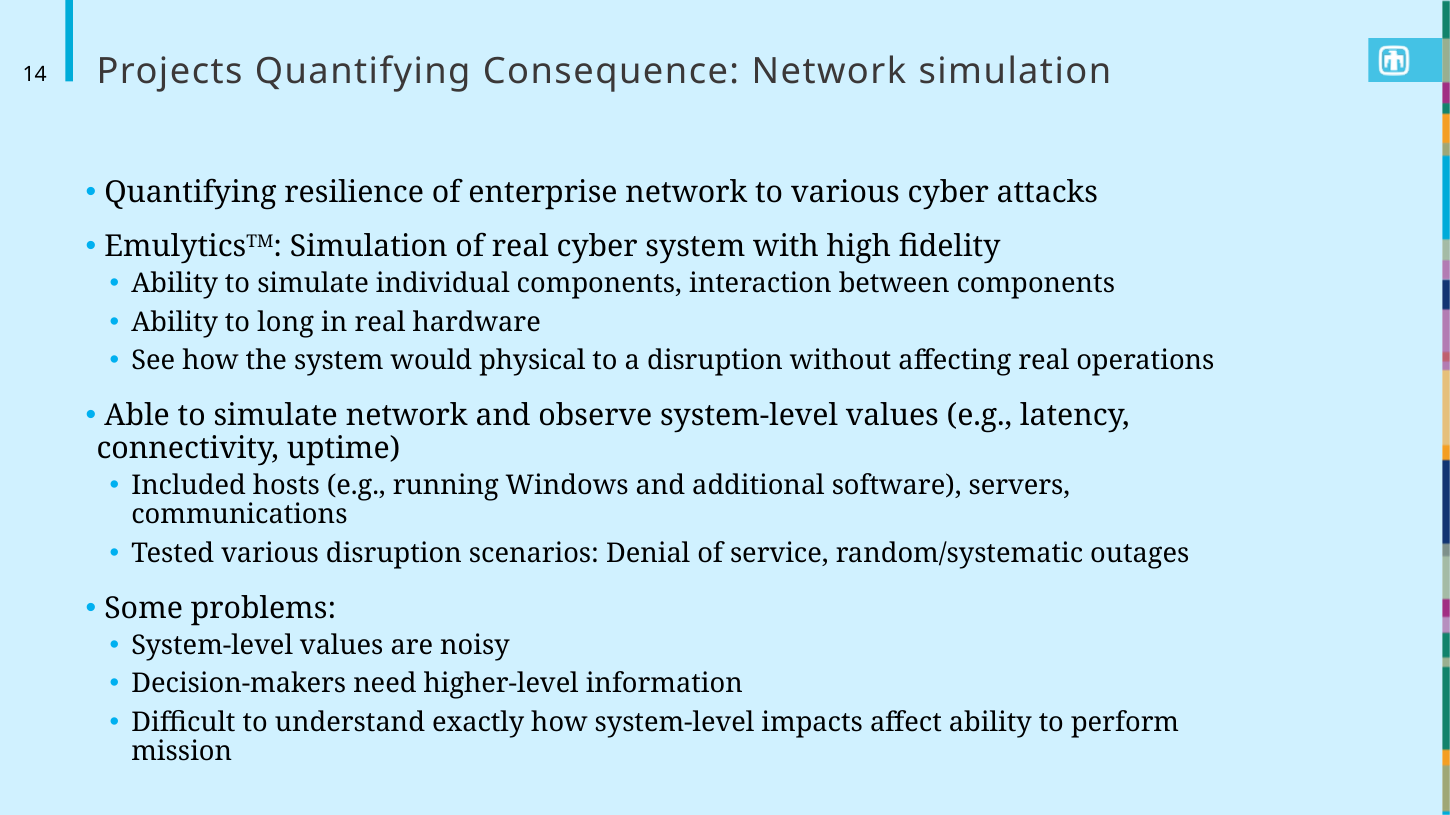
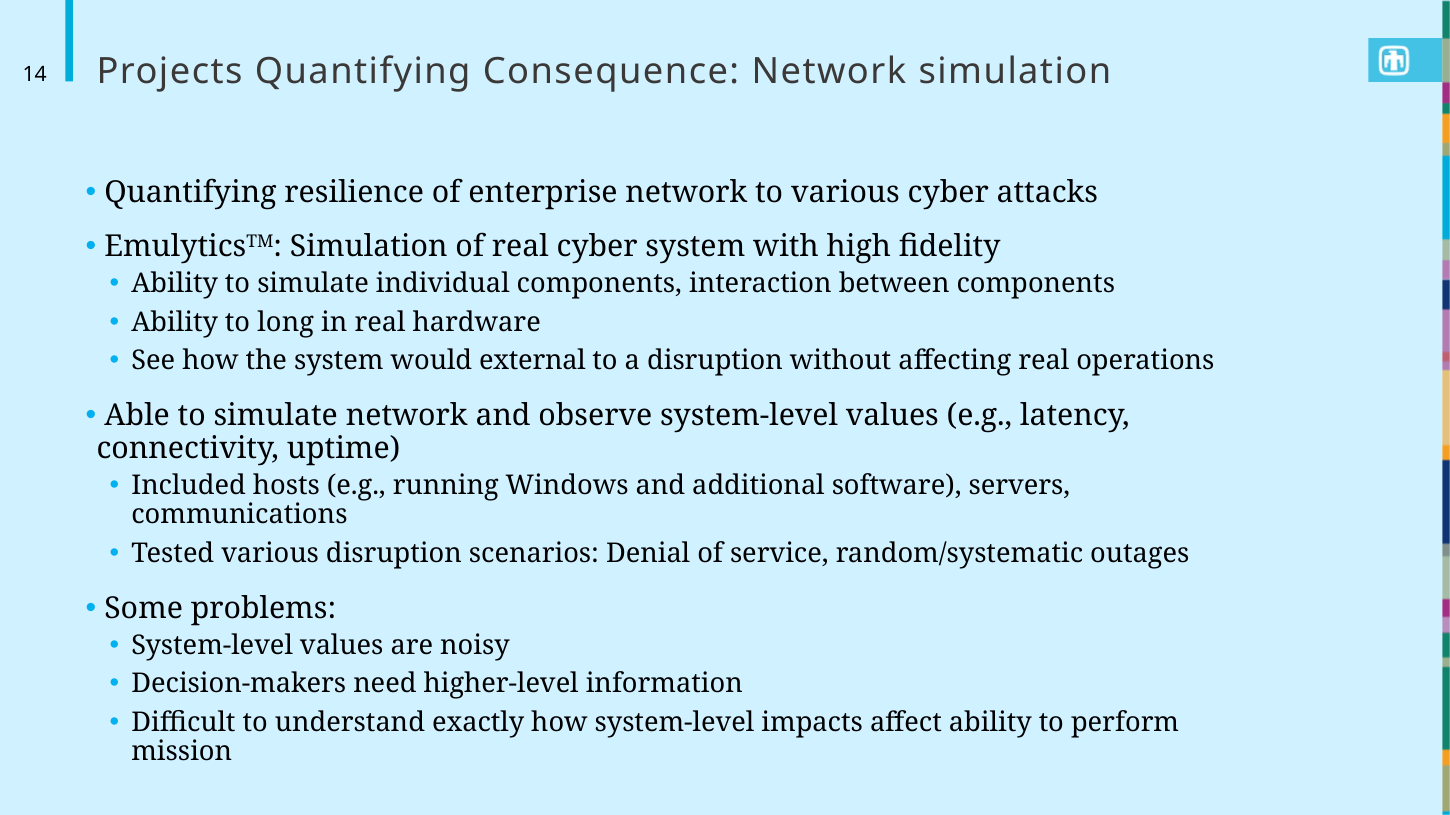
physical: physical -> external (532, 361)
